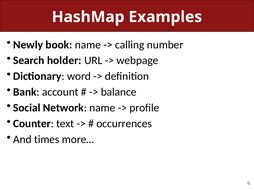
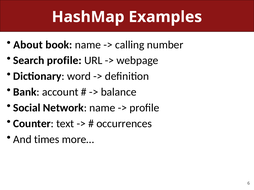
Newly: Newly -> About (28, 45)
Search holder: holder -> profile (64, 61)
